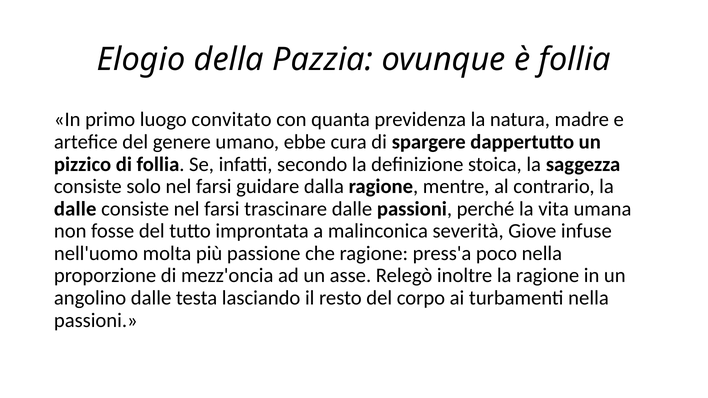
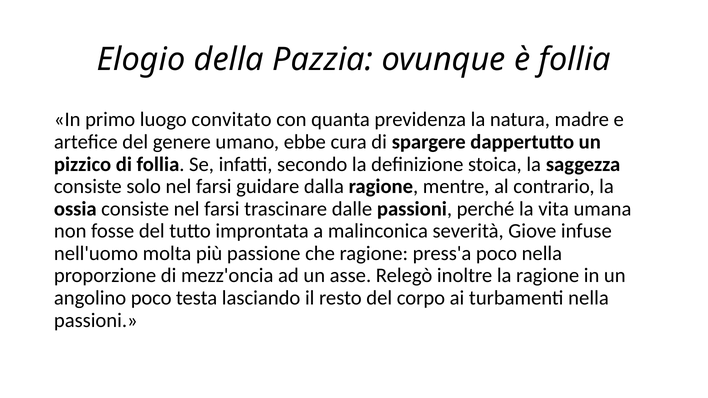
dalle: dalle -> ossia (75, 209)
angolino dalle: dalle -> poco (151, 298)
